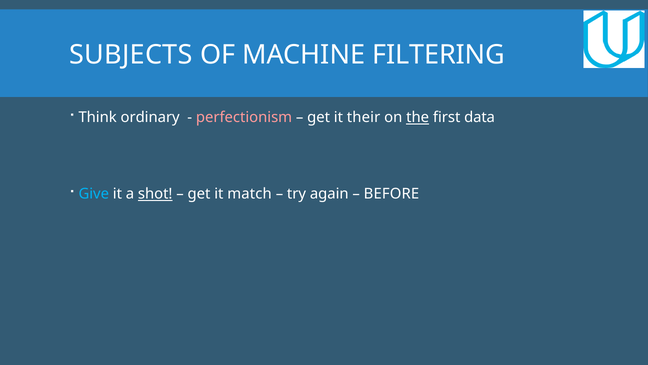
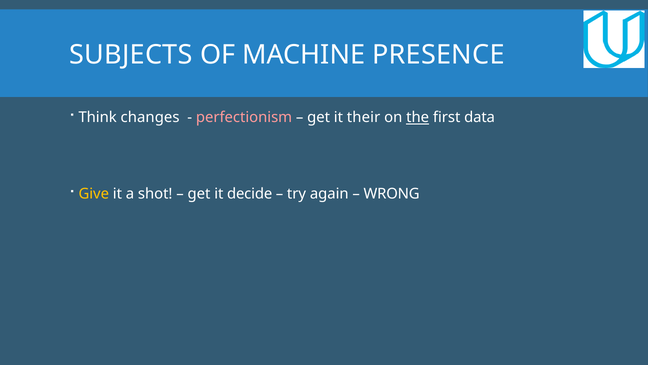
FILTERING: FILTERING -> PRESENCE (438, 55)
ordinary: ordinary -> changes (150, 117)
Give colour: light blue -> yellow (94, 194)
shot underline: present -> none (155, 194)
match: match -> decide (250, 194)
BEFORE: BEFORE -> WRONG (392, 194)
